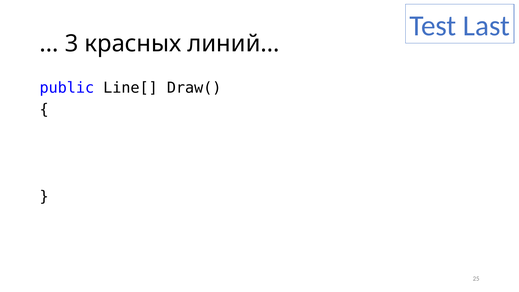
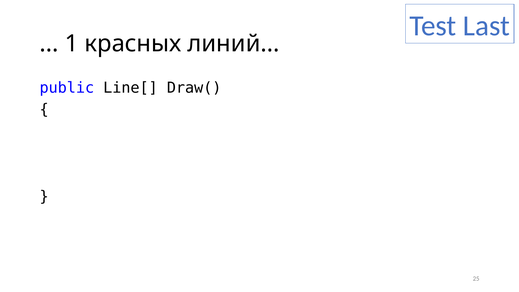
3: 3 -> 1 (72, 44)
